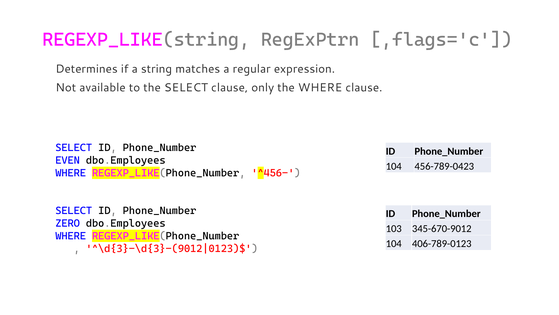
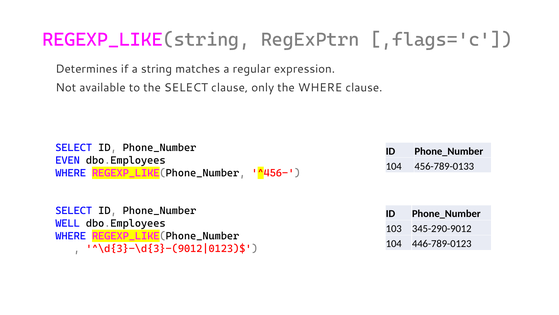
456-789-0423: 456-789-0423 -> 456-789-0133 (444, 166)
ZERO: ZERO -> WELL (68, 223)
345-670-9012: 345-670-9012 -> 345-290-9012 (442, 228)
406-789-0123: 406-789-0123 -> 446-789-0123 (442, 243)
